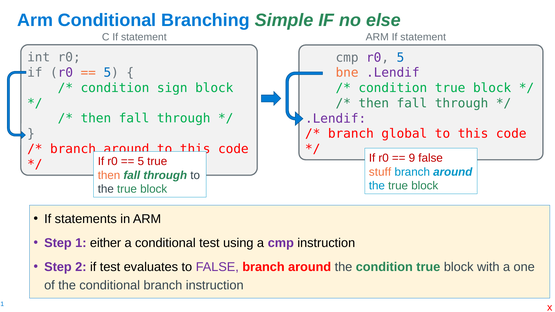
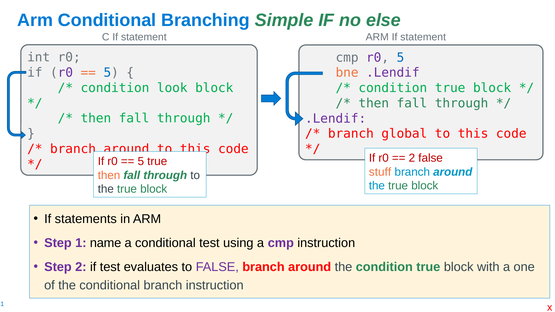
sign: sign -> look (172, 88)
9: 9 -> 2 (412, 158)
either: either -> name (106, 243)
